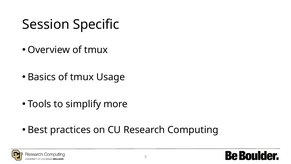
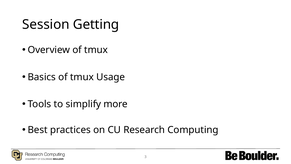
Specific: Specific -> Getting (96, 24)
